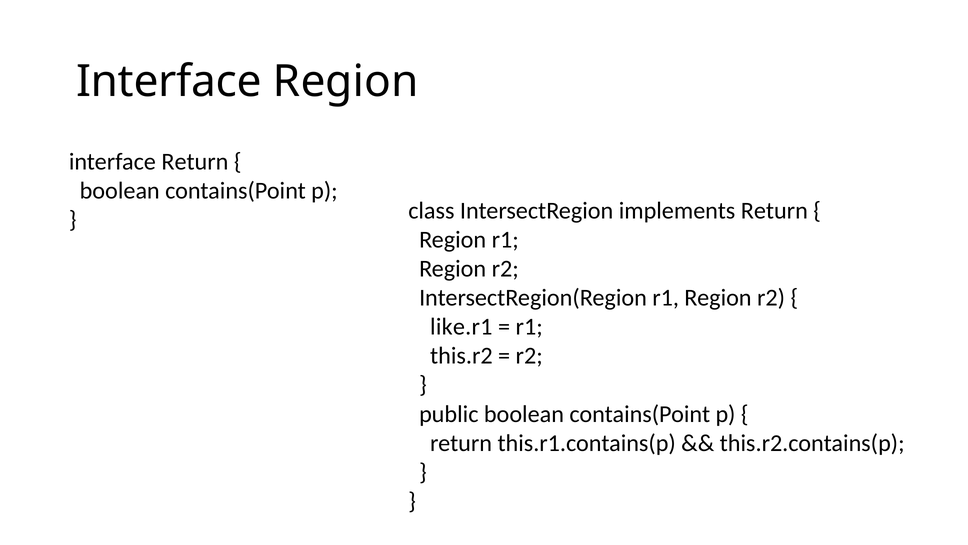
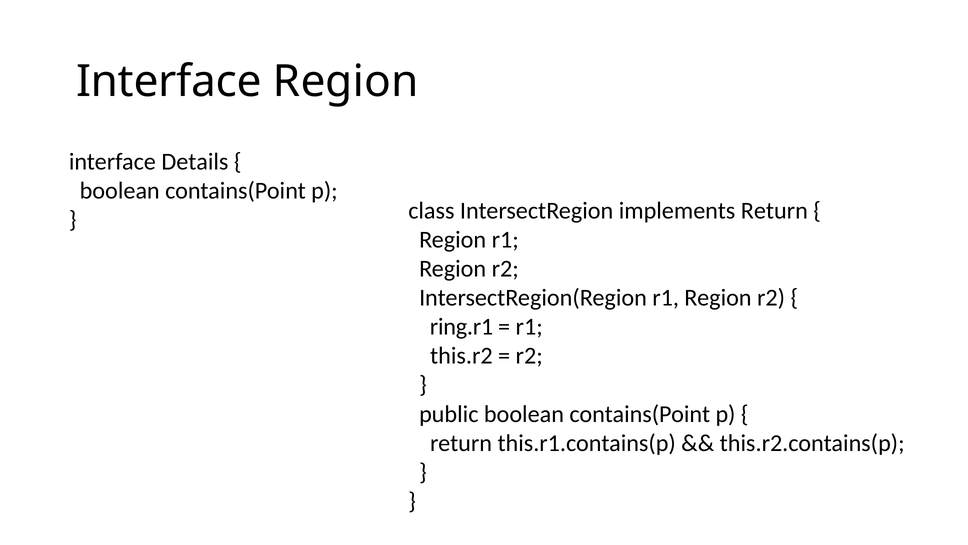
interface Return: Return -> Details (195, 162)
like.r1: like.r1 -> ring.r1 (461, 327)
